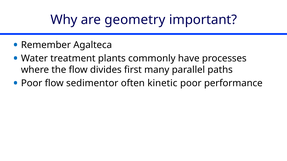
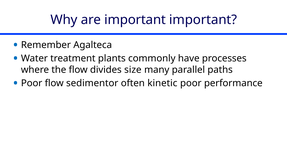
are geometry: geometry -> important (135, 20)
first: first -> size (133, 70)
